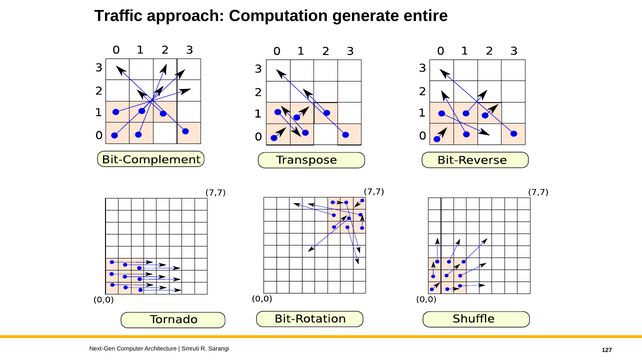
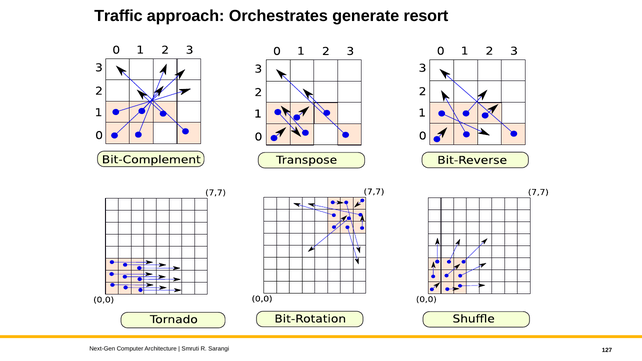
Computation: Computation -> Orchestrates (278, 16)
entire: entire -> resort (426, 16)
